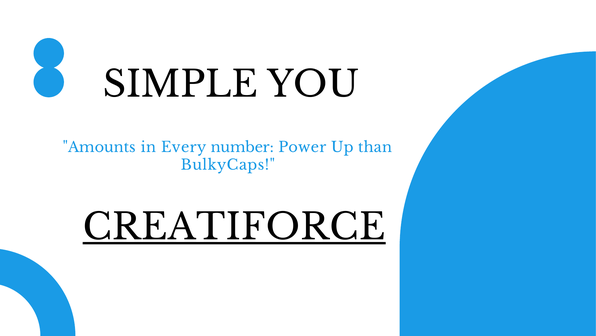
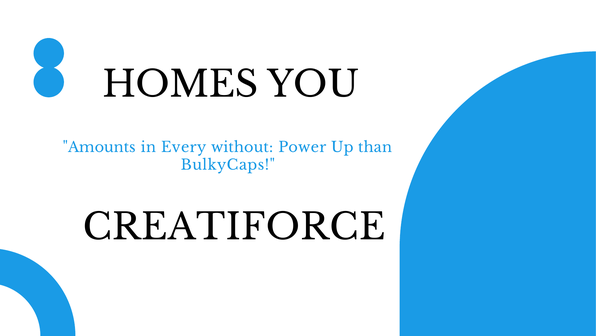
SIMPLE: SIMPLE -> HOMES (180, 85)
number: number -> without (242, 147)
CREATIFORCE underline: present -> none (234, 227)
